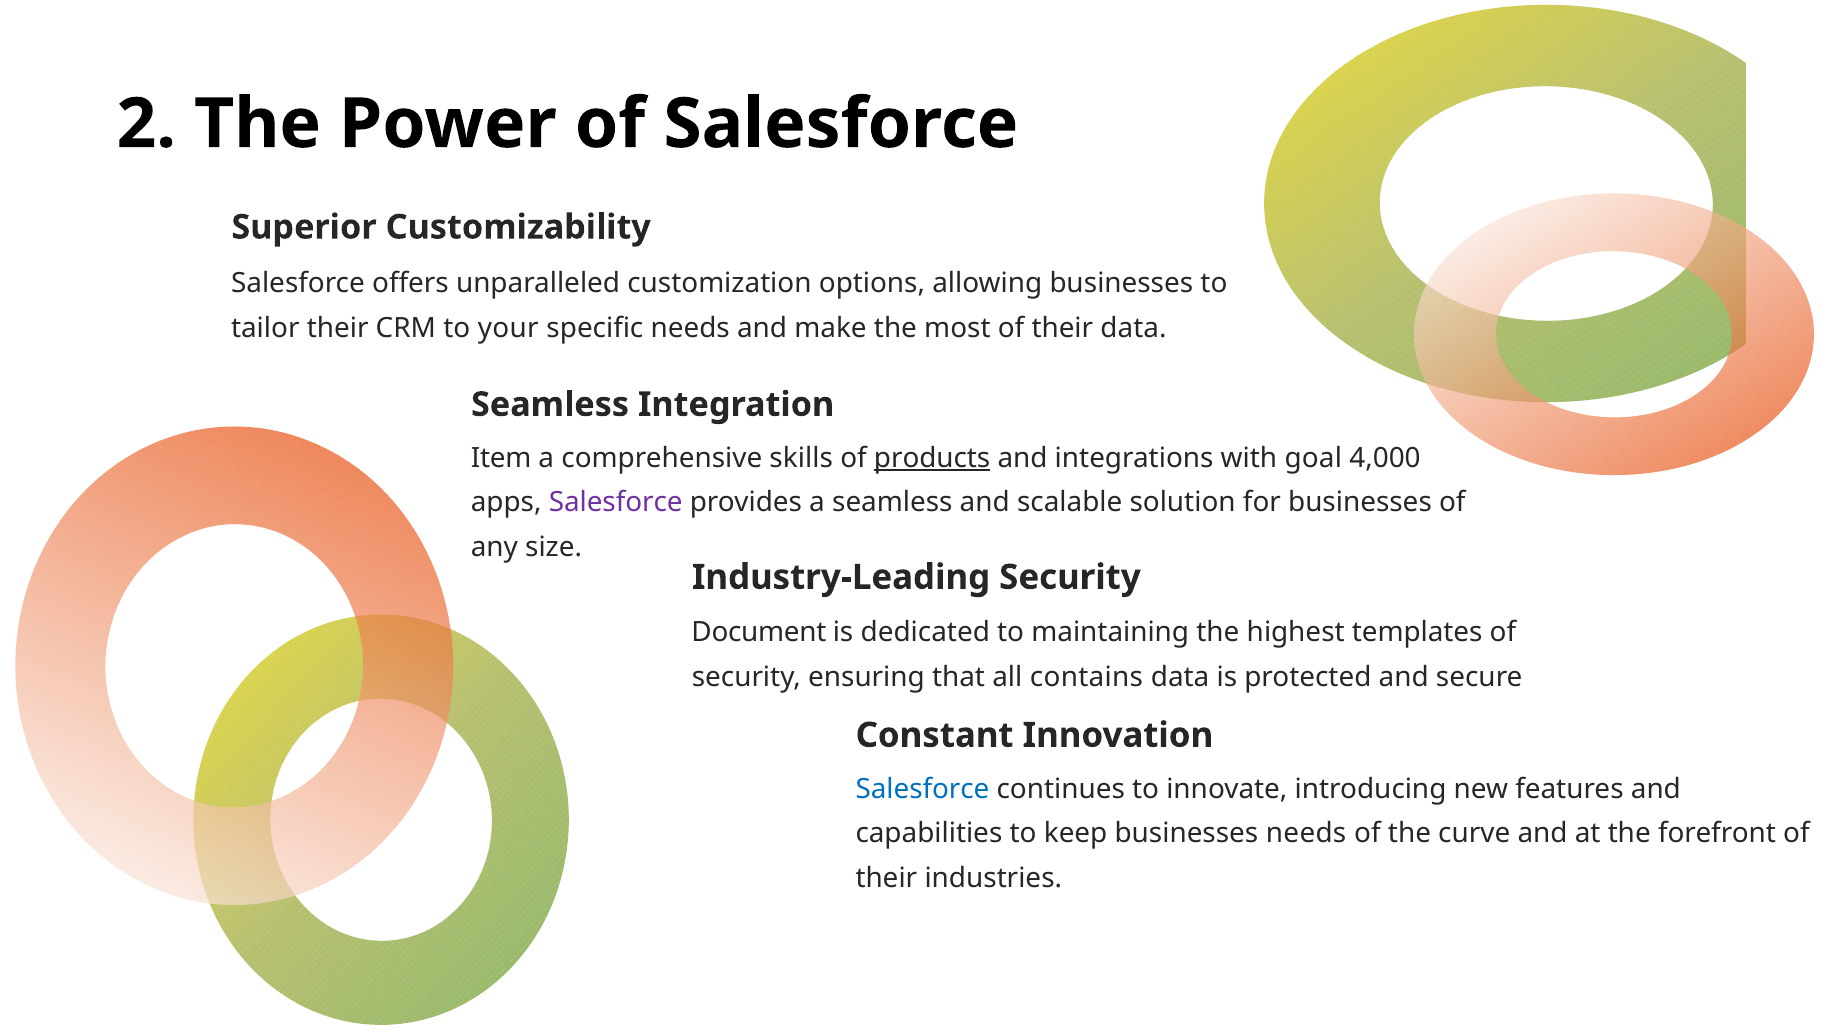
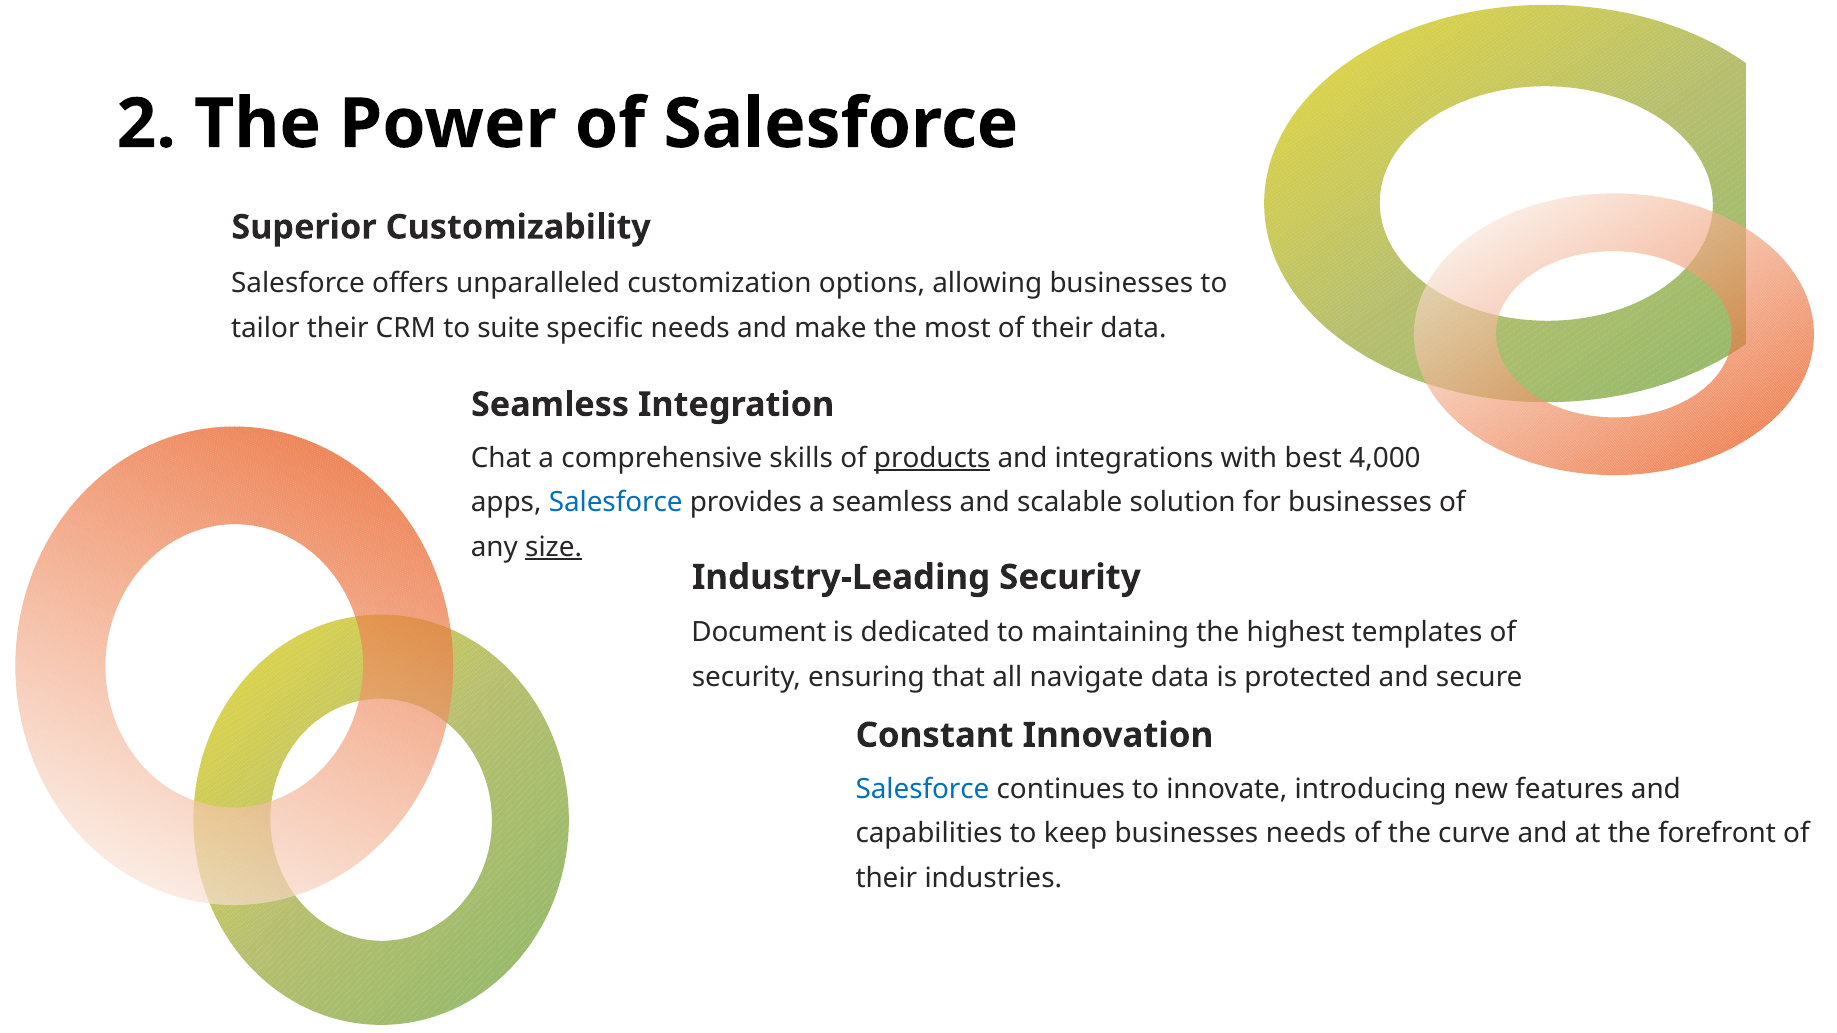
your: your -> suite (509, 328)
Item: Item -> Chat (501, 458)
goal: goal -> best (1313, 458)
Salesforce colour: purple -> blue (616, 503)
size underline: none -> present (554, 547)
contains: contains -> navigate (1087, 677)
